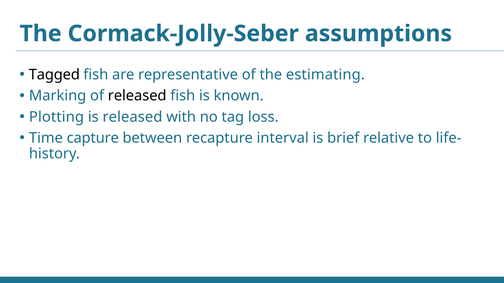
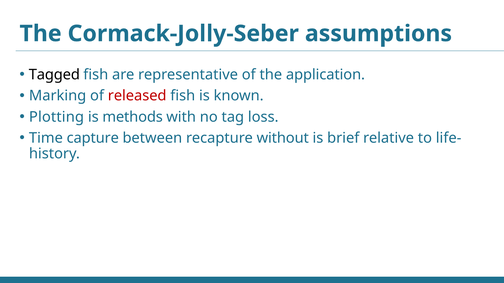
estimating: estimating -> application (325, 75)
released colour: black -> red (137, 96)
is released: released -> methods (133, 117)
interval: interval -> without (283, 138)
